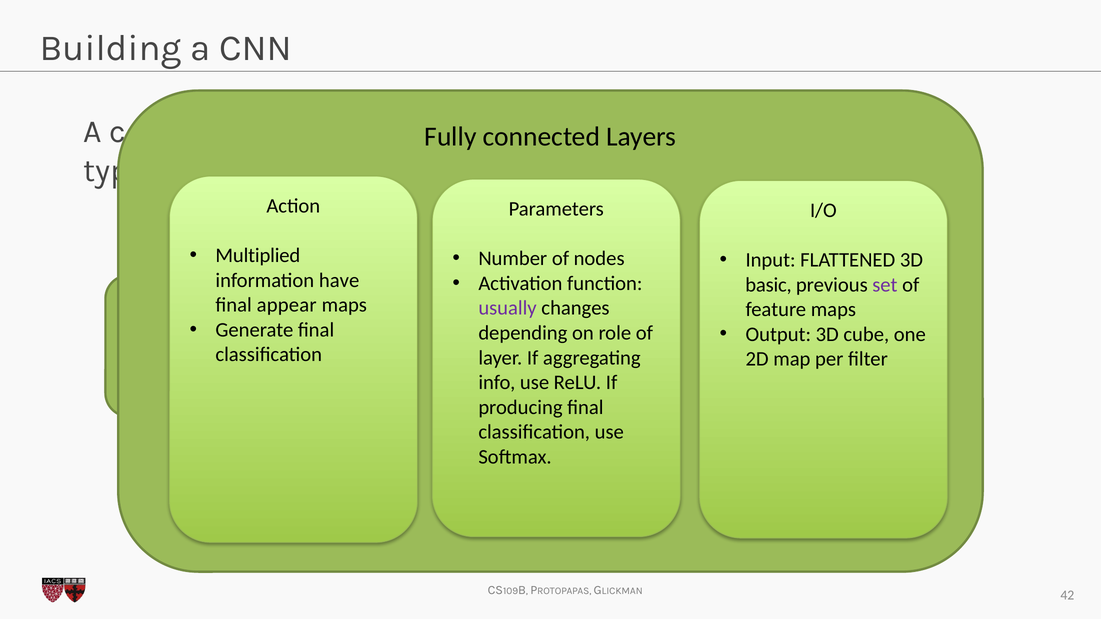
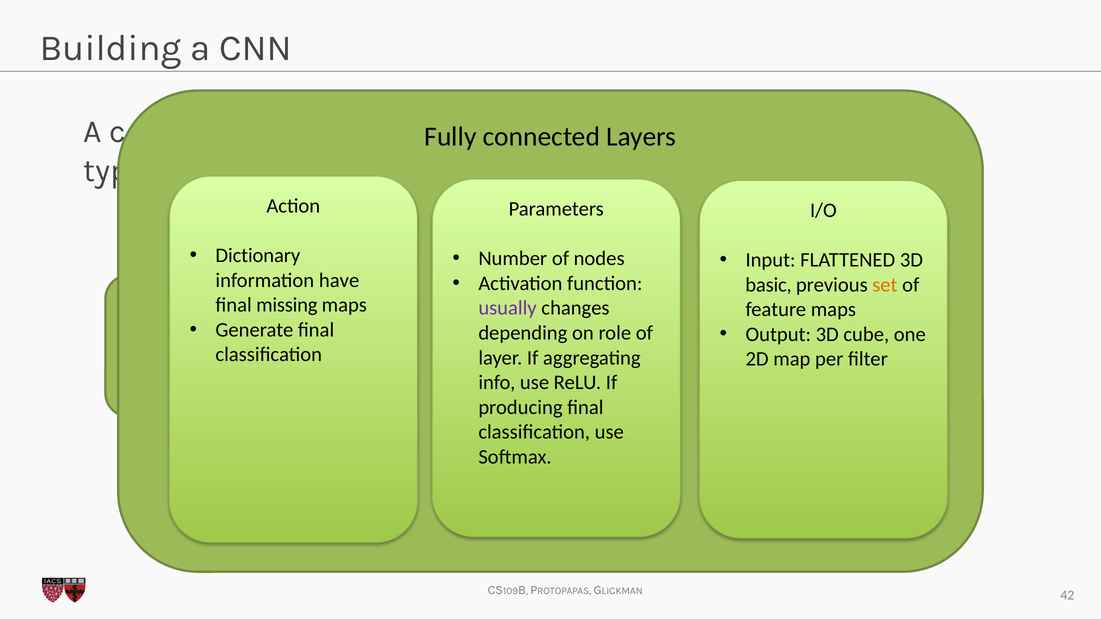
Multiplied: Multiplied -> Dictionary (258, 256)
set colour: purple -> orange (885, 285)
appear: appear -> missing (287, 305)
